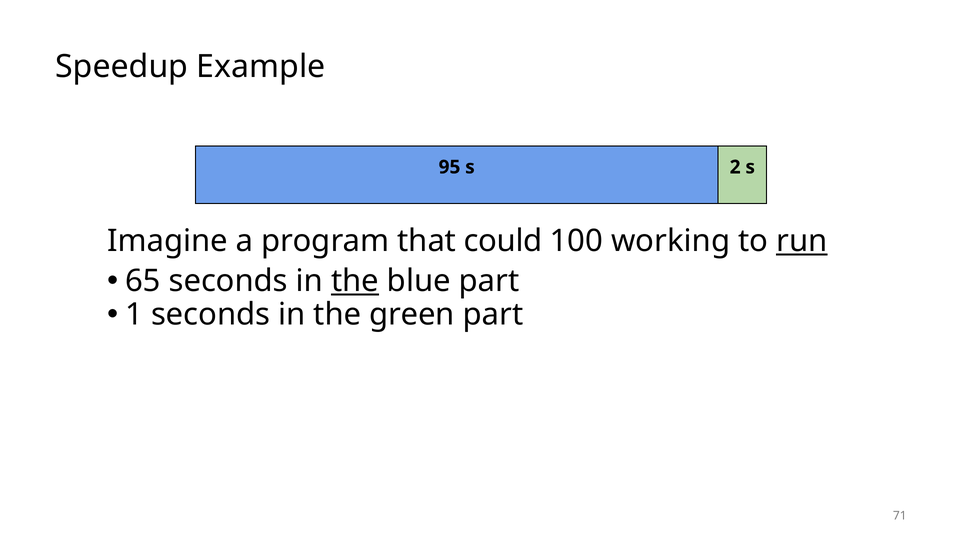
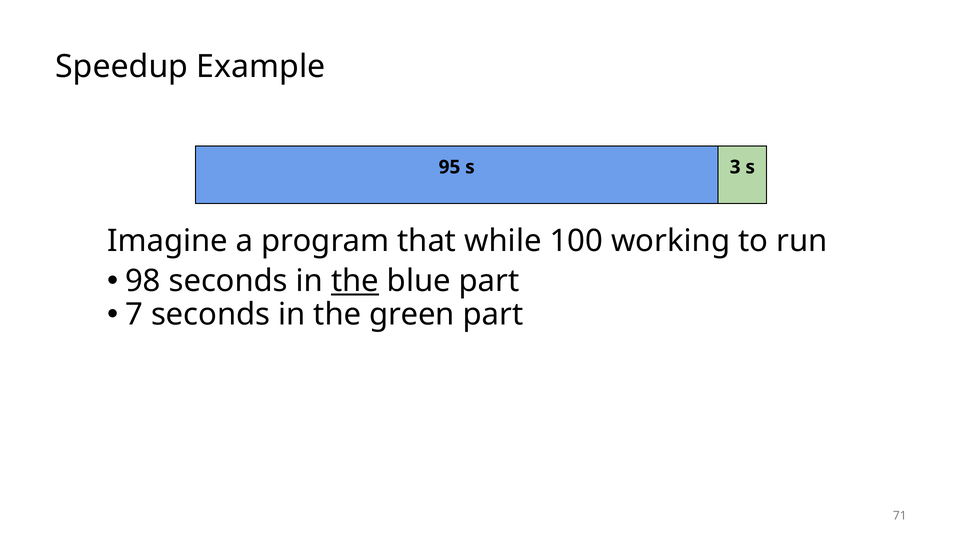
2: 2 -> 3 (735, 167)
could: could -> while (503, 241)
run underline: present -> none (802, 241)
65: 65 -> 98 (143, 281)
1: 1 -> 7 (134, 315)
